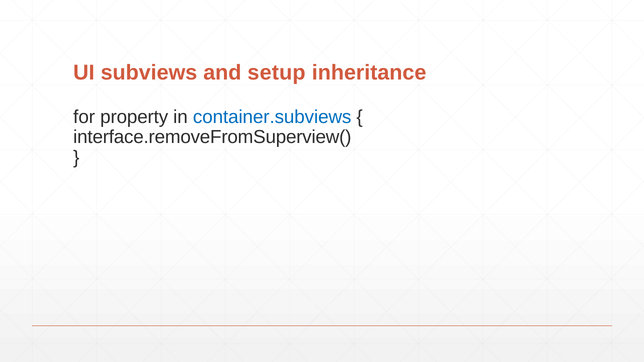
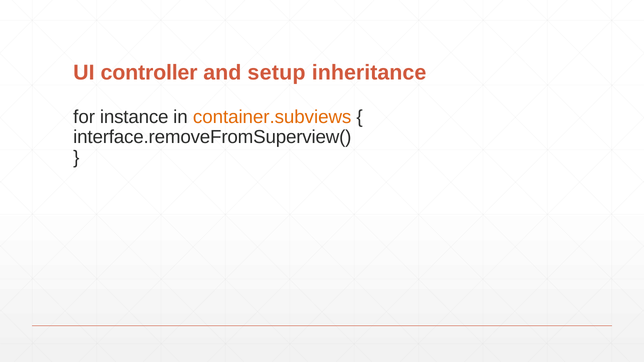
subviews: subviews -> controller (149, 73)
property: property -> instance (134, 117)
container.subviews colour: blue -> orange (272, 117)
